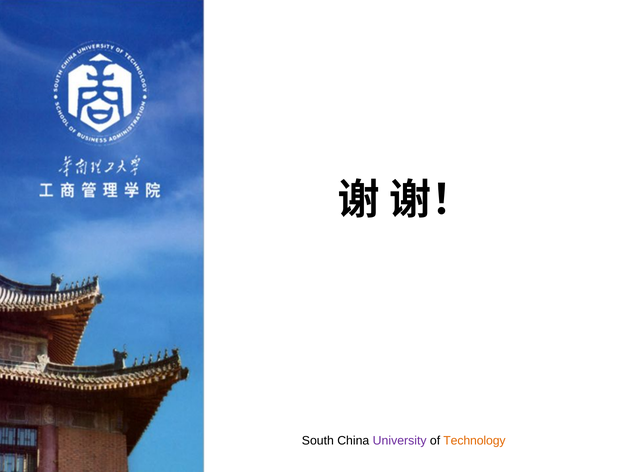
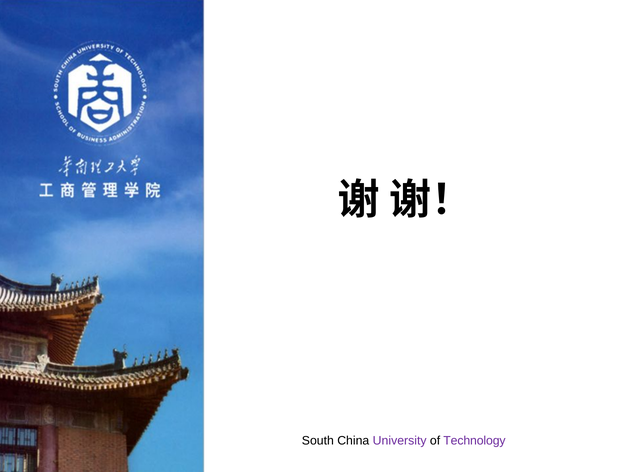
Technology colour: orange -> purple (474, 441)
